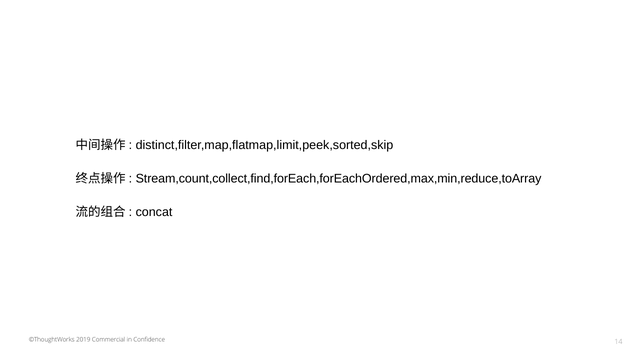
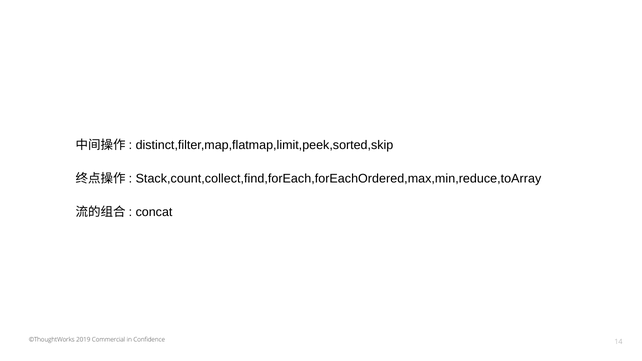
Stream,count,collect,find,forEach,forEachOrdered,max,min,reduce,toArray: Stream,count,collect,find,forEach,forEachOrdered,max,min,reduce,toArray -> Stack,count,collect,find,forEach,forEachOrdered,max,min,reduce,toArray (338, 179)
